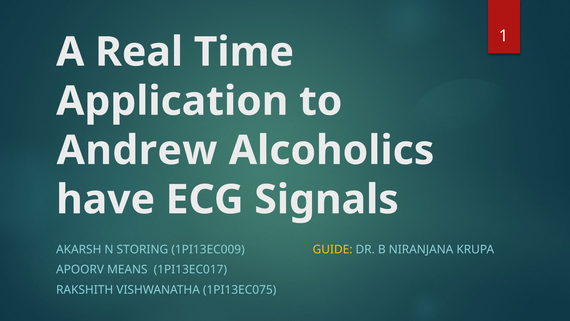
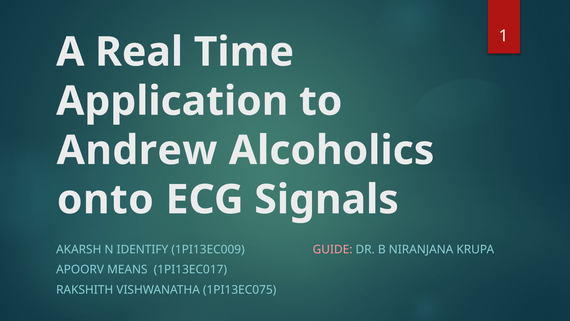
have: have -> onto (105, 199)
STORING: STORING -> IDENTIFY (142, 249)
GUIDE colour: yellow -> pink (333, 249)
